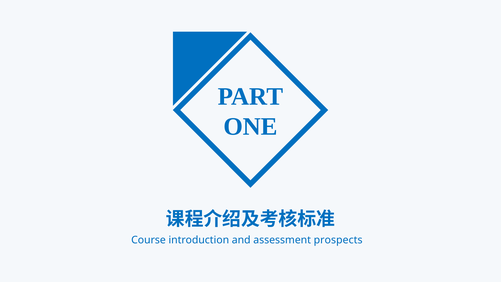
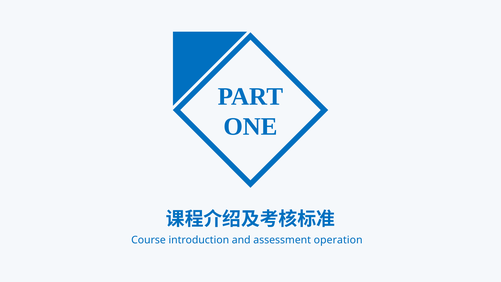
prospects: prospects -> operation (338, 240)
